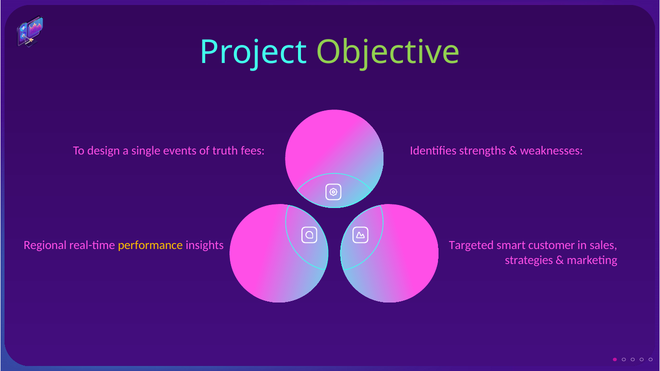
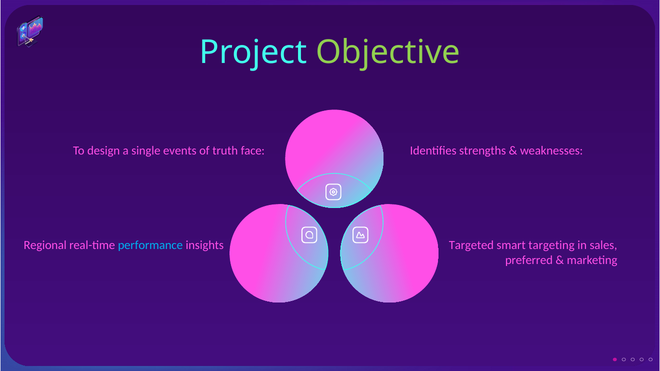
fees: fees -> face (253, 151)
performance colour: yellow -> light blue (150, 245)
customer: customer -> targeting (552, 245)
strategies: strategies -> preferred (529, 260)
